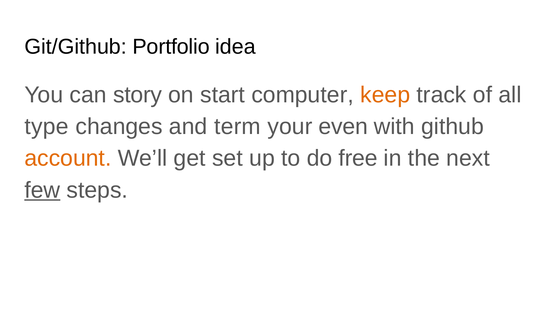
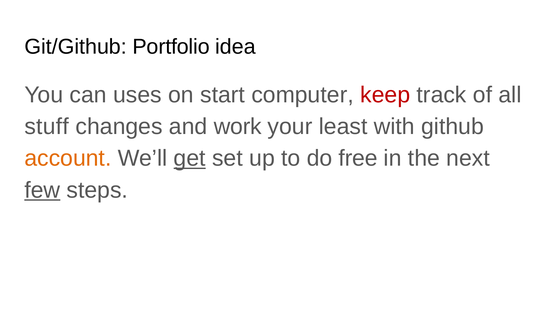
story: story -> uses (137, 95)
keep colour: orange -> red (385, 95)
type: type -> stuff (47, 127)
term: term -> work (238, 127)
even: even -> least (343, 127)
get underline: none -> present (190, 158)
